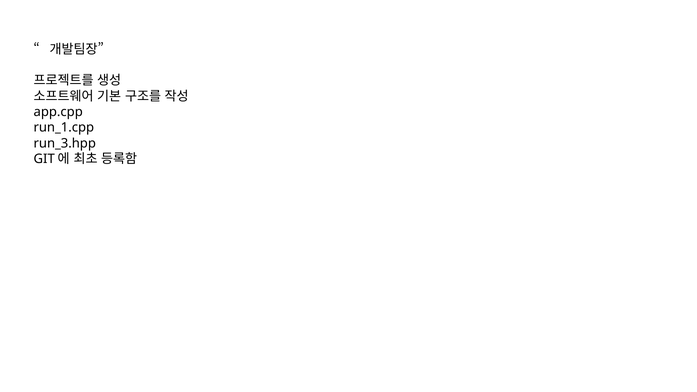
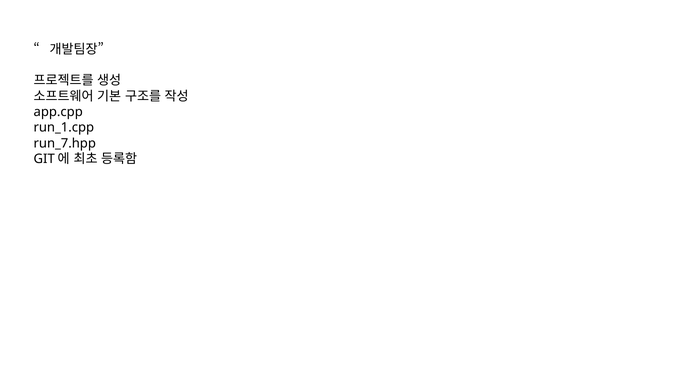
run_3.hpp: run_3.hpp -> run_7.hpp (65, 143)
